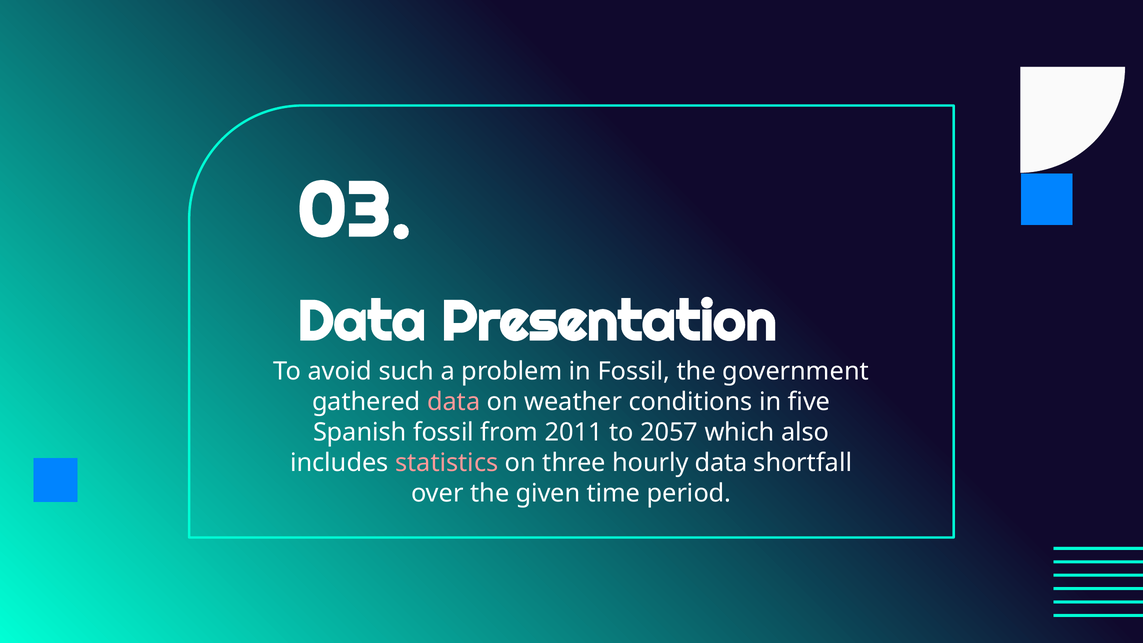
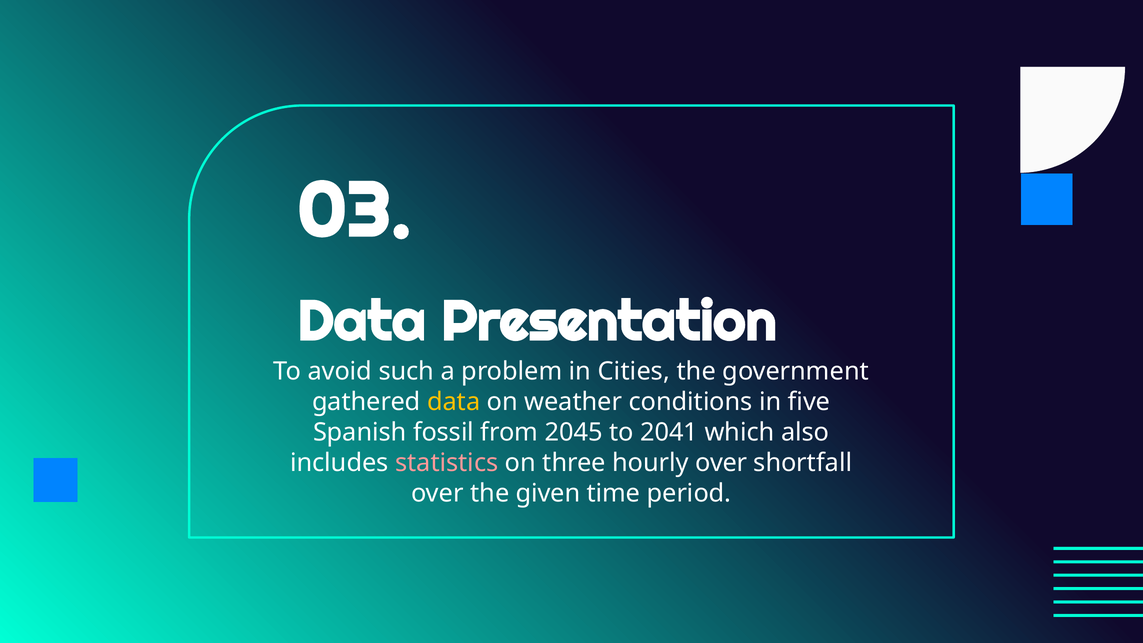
in Fossil: Fossil -> Cities (634, 371)
data colour: pink -> yellow (454, 402)
2011: 2011 -> 2045 (574, 432)
2057: 2057 -> 2041 (669, 432)
hourly data: data -> over (721, 463)
